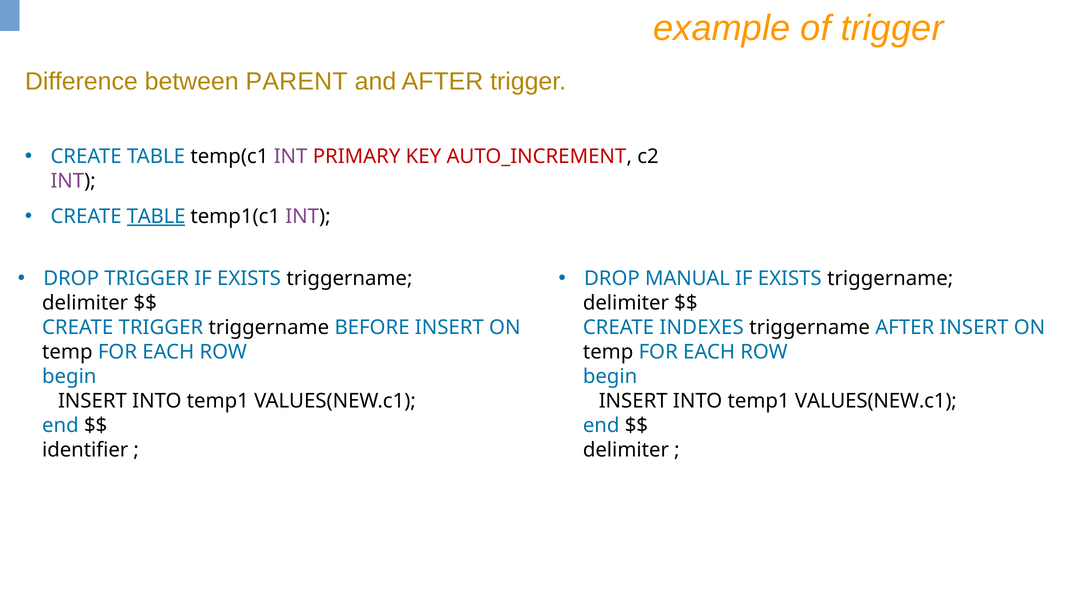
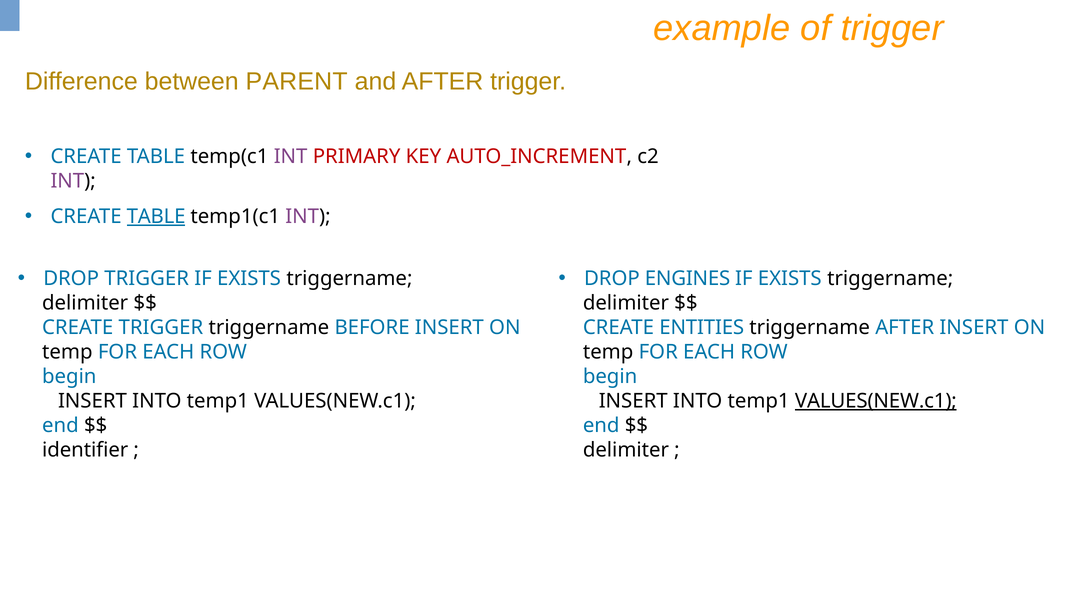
MANUAL: MANUAL -> ENGINES (688, 279)
INDEXES: INDEXES -> ENTITIES (702, 328)
VALUES(NEW.c1 underline: none -> present (876, 401)
